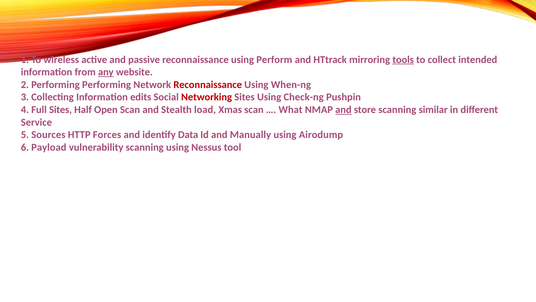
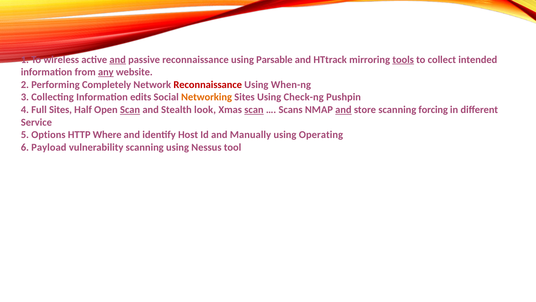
and underline: none -> present (118, 59)
Perform: Perform -> Parsable (274, 59)
Performing Performing: Performing -> Completely (107, 84)
Networking colour: red -> orange (207, 97)
Scan underline: none -> present (130, 110)
load: load -> look (205, 110)
scan underline: none -> present (254, 110)
What: What -> Scans (291, 110)
similar: similar -> forcing (433, 110)
Sources: Sources -> Options (48, 135)
Forces: Forces -> Where (107, 135)
Data: Data -> Host (188, 135)
Airodump: Airodump -> Operating (321, 135)
